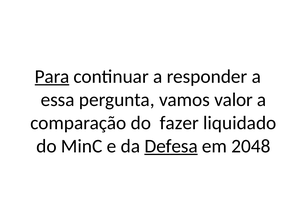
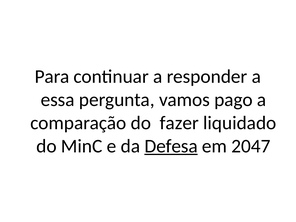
Para underline: present -> none (52, 76)
valor: valor -> pago (233, 100)
2048: 2048 -> 2047 (251, 146)
